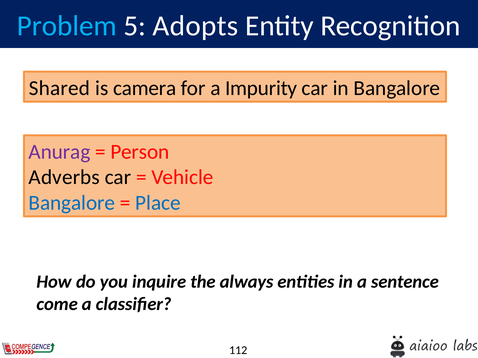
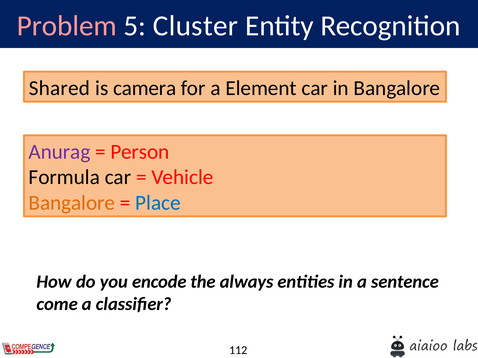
Problem colour: light blue -> pink (67, 26)
Adopts: Adopts -> Cluster (195, 26)
Impurity: Impurity -> Element (261, 88)
Adverbs: Adverbs -> Formula (64, 178)
Bangalore colour: blue -> orange (72, 203)
inquire: inquire -> encode (159, 282)
